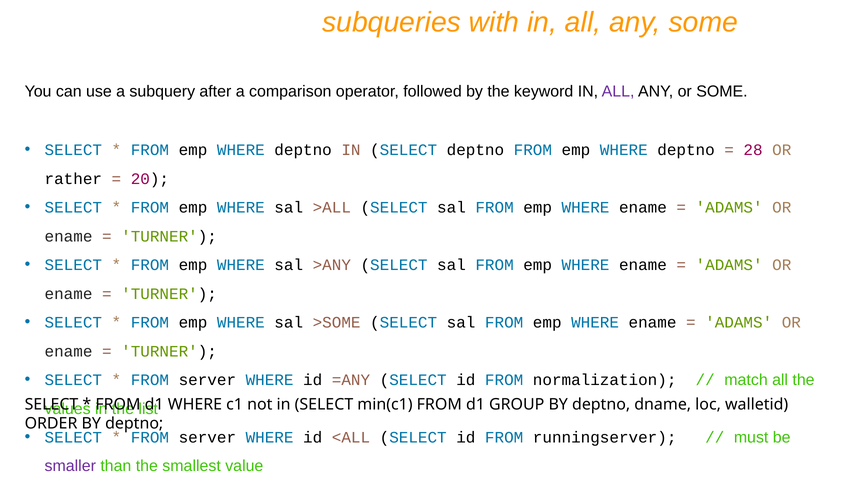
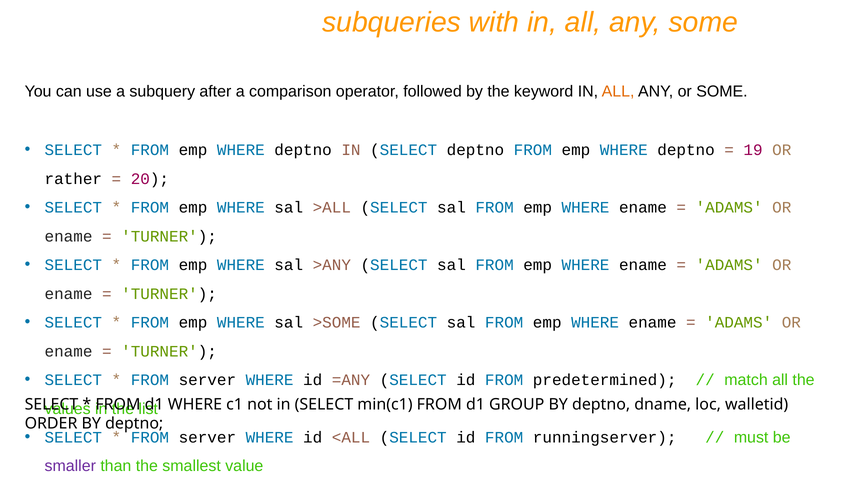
ALL colour: purple -> orange (618, 92)
28: 28 -> 19 (753, 150)
normalization: normalization -> predetermined (605, 380)
